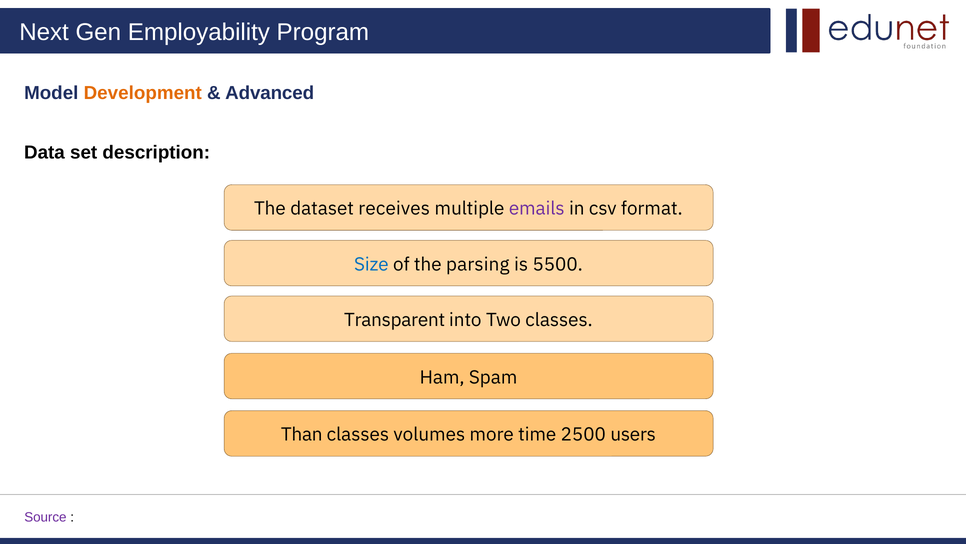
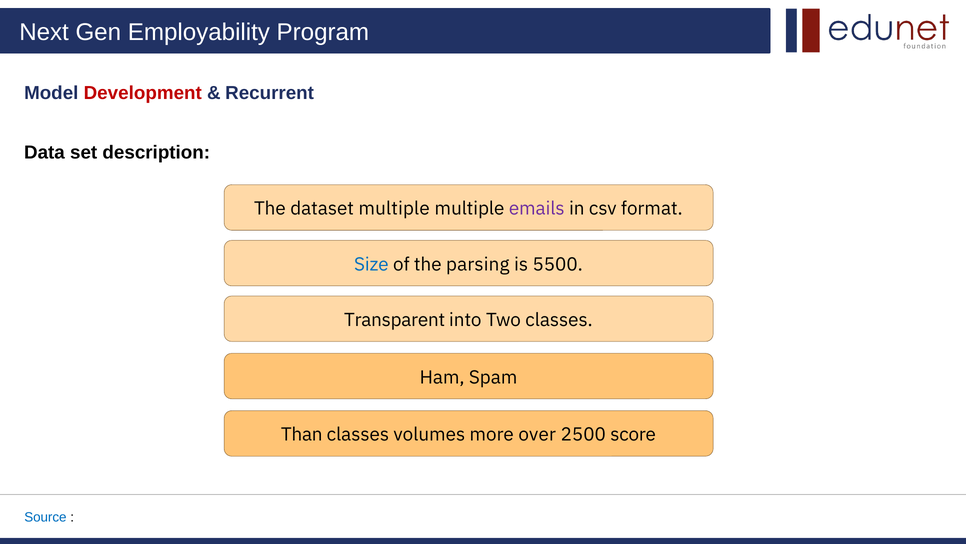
Development colour: orange -> red (143, 93)
Advanced: Advanced -> Recurrent (270, 93)
dataset receives: receives -> multiple (394, 209)
time: time -> over (537, 434)
users: users -> score (633, 434)
Source colour: purple -> blue (45, 517)
